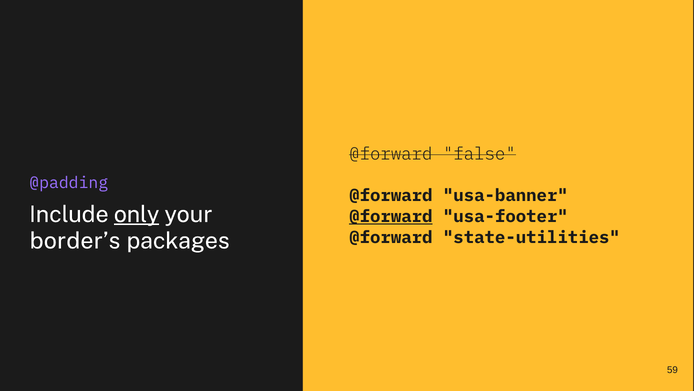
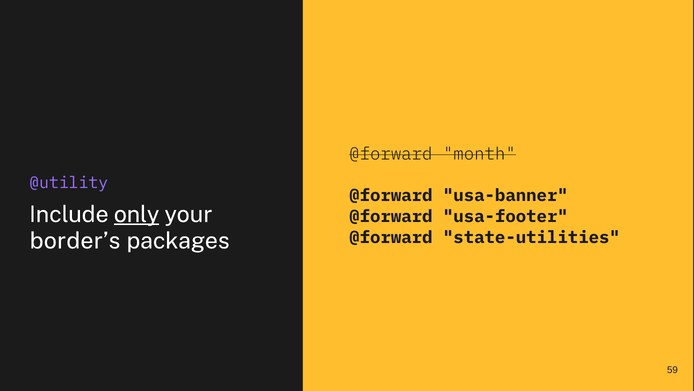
false: false -> month (479, 154)
@padding: @padding -> @utility (69, 183)
@forward underline: present -> none (391, 216)
